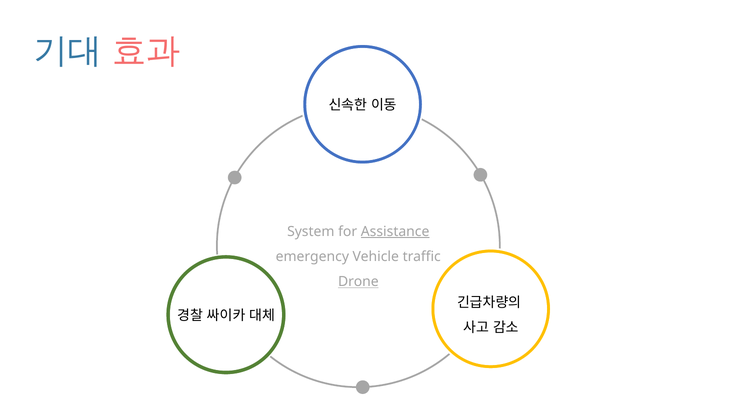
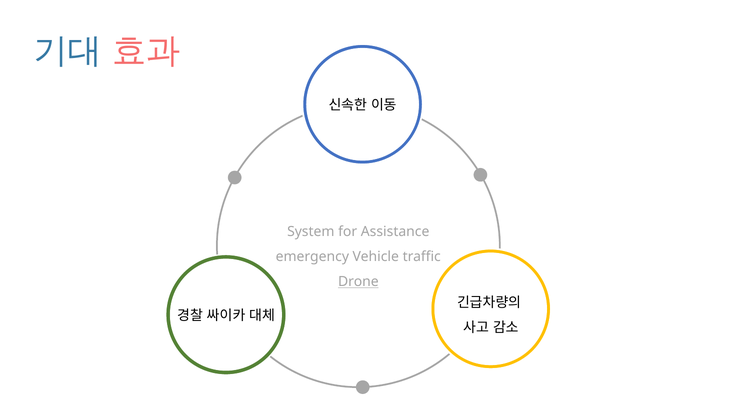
Assistance underline: present -> none (395, 232)
